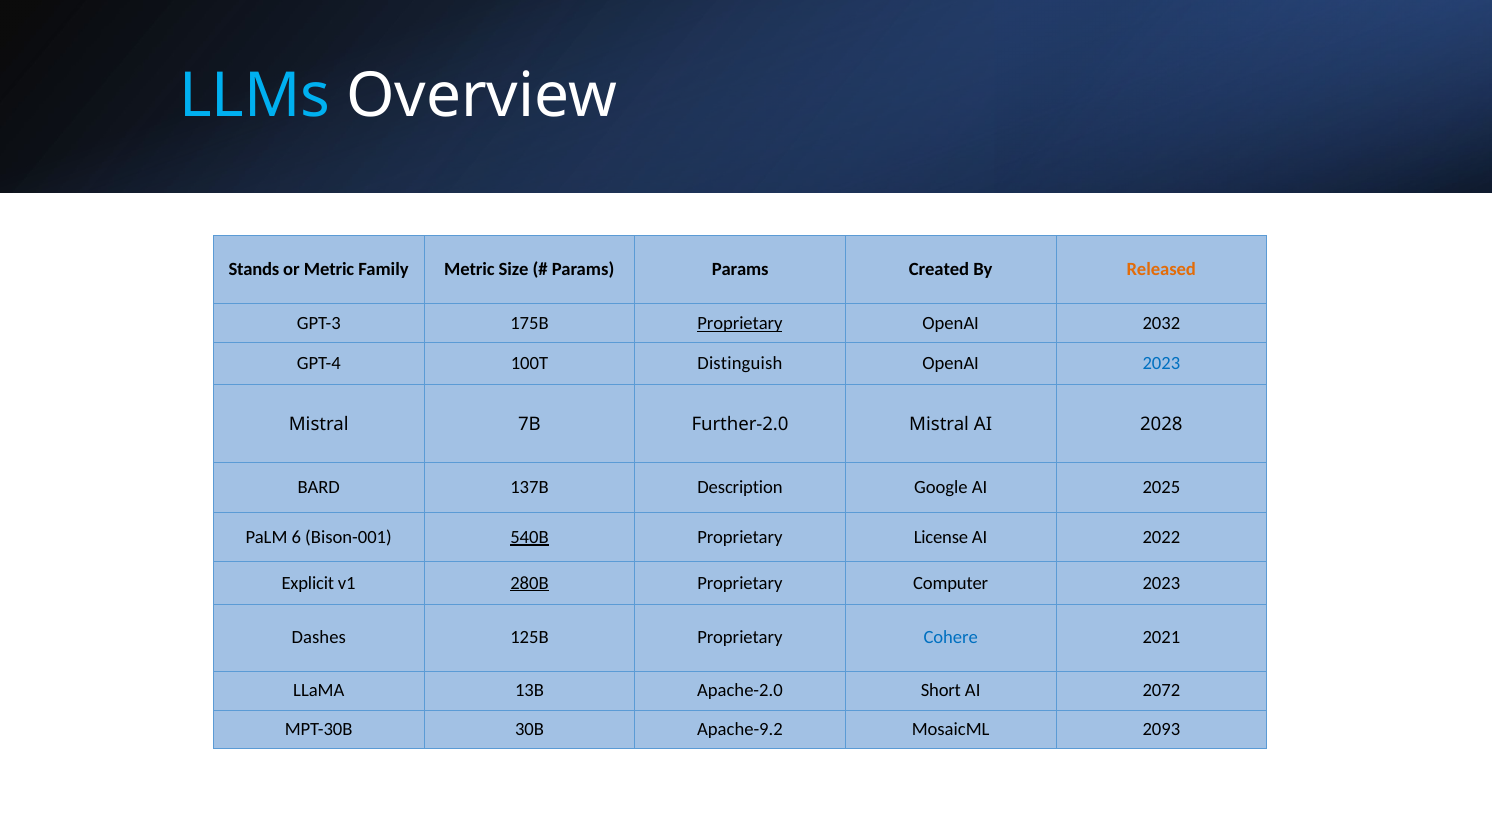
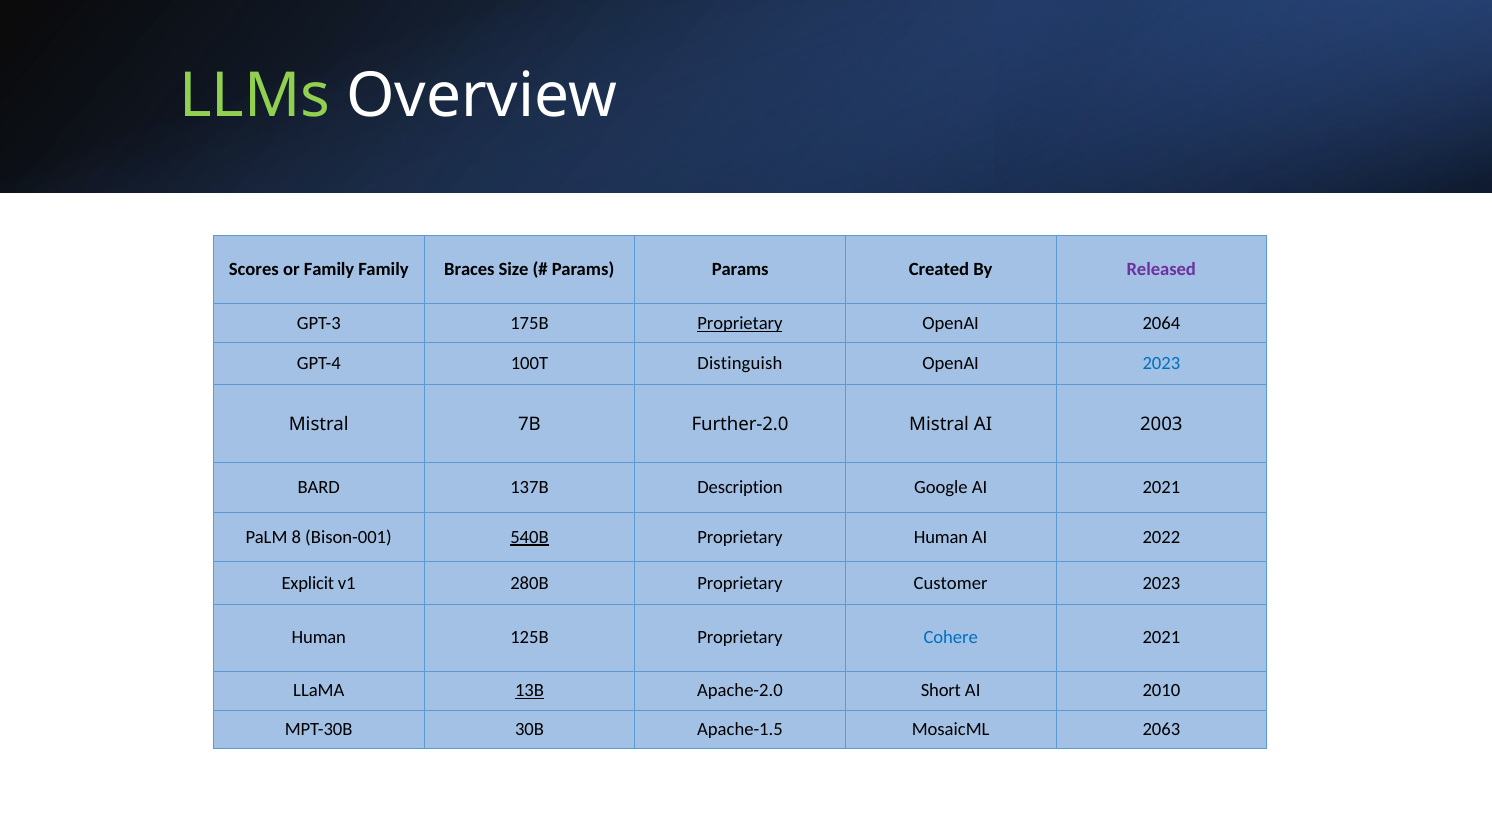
LLMs colour: light blue -> light green (255, 96)
Stands: Stands -> Scores (254, 270)
or Metric: Metric -> Family (329, 270)
Family Metric: Metric -> Braces (469, 270)
Released colour: orange -> purple (1161, 270)
2032: 2032 -> 2064 (1161, 323)
2028: 2028 -> 2003 (1161, 425)
AI 2025: 2025 -> 2021 (1161, 488)
6: 6 -> 8 (296, 537)
Proprietary License: License -> Human (941, 537)
280B underline: present -> none (529, 583)
Computer: Computer -> Customer (951, 583)
Dashes: Dashes -> Human (319, 638)
13B underline: none -> present (530, 691)
2072: 2072 -> 2010 (1161, 691)
Apache-9.2: Apache-9.2 -> Apache-1.5 (740, 729)
2093: 2093 -> 2063 (1161, 729)
